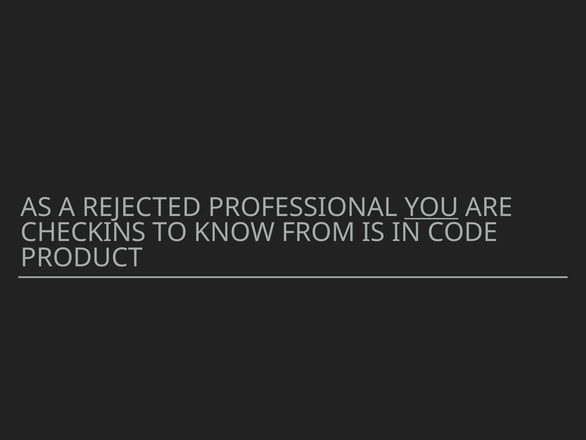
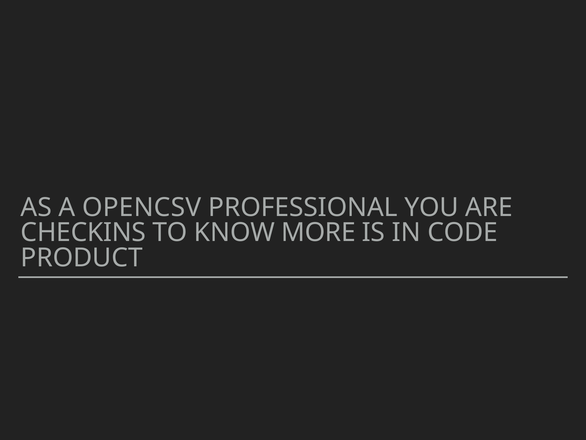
REJECTED: REJECTED -> OPENCSV (142, 207)
YOU underline: present -> none (432, 207)
FROM: FROM -> MORE (318, 232)
